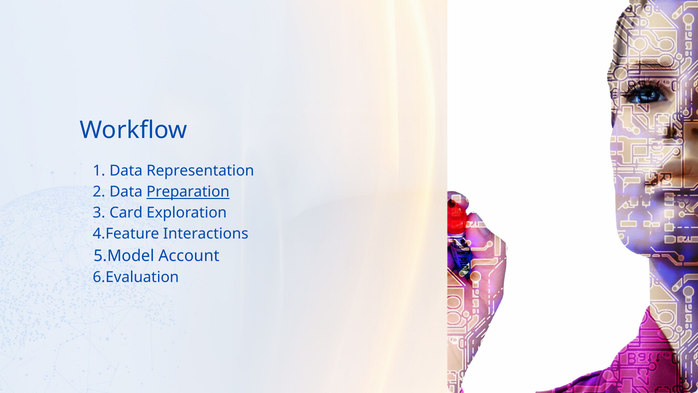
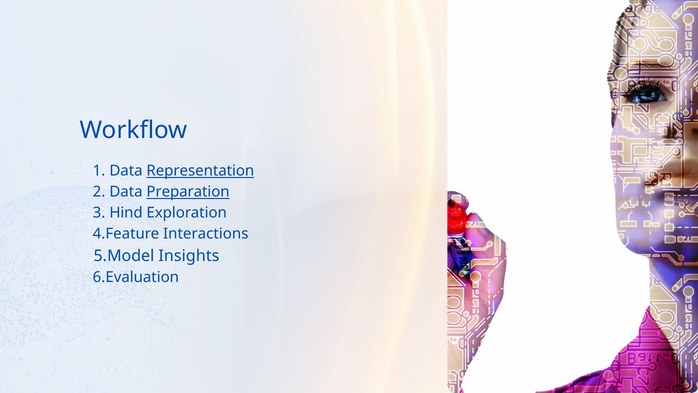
Representation underline: none -> present (200, 171)
Card: Card -> Hind (126, 213)
Account: Account -> Insights (189, 256)
